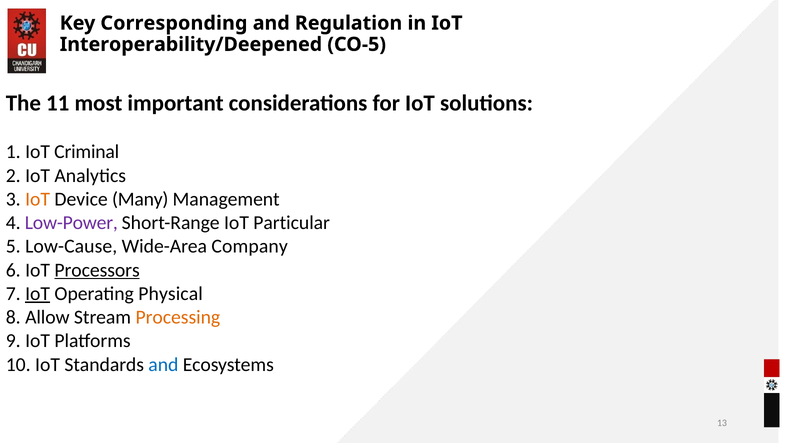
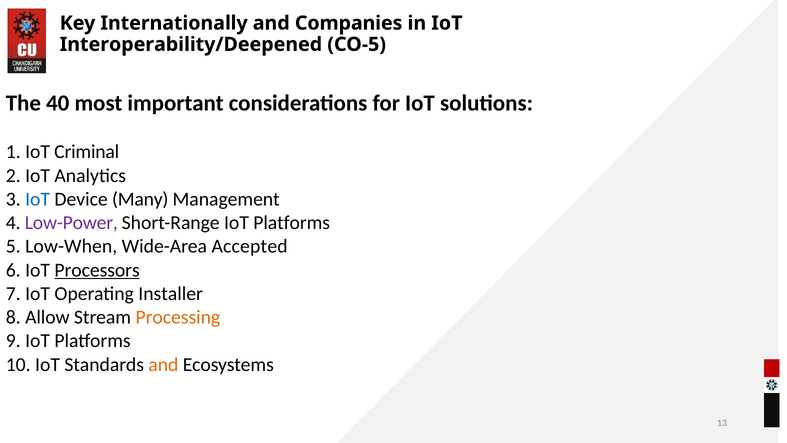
Corresponding: Corresponding -> Internationally (174, 23)
Regulation: Regulation -> Companies (349, 23)
11: 11 -> 40 (58, 103)
IoT colour: orange -> blue (38, 199)
Short-Range IoT Particular: Particular -> Platforms (292, 223)
Low-Cause: Low-Cause -> Low-When (71, 246)
Company: Company -> Accepted (250, 246)
IoT underline: present -> none (38, 294)
Physical: Physical -> Installer (171, 294)
and colour: blue -> orange (163, 364)
